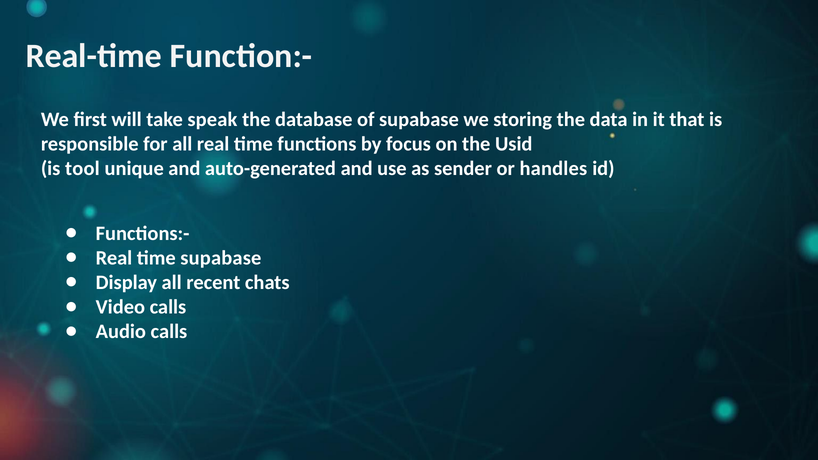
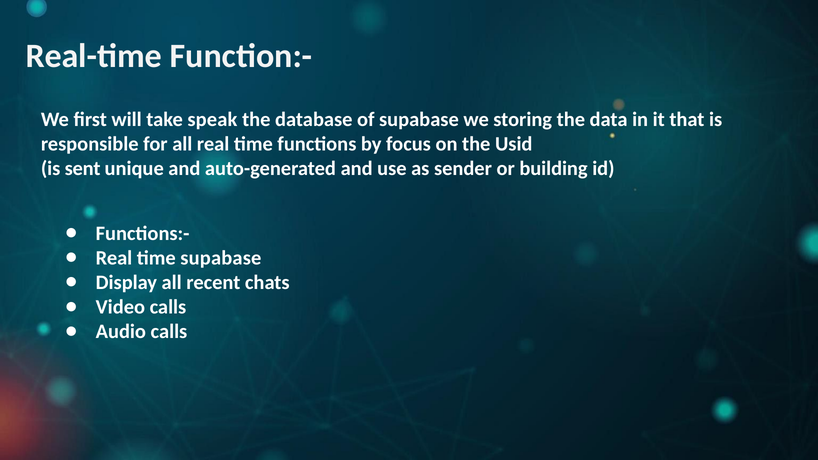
tool: tool -> sent (83, 169)
handles: handles -> building (553, 169)
